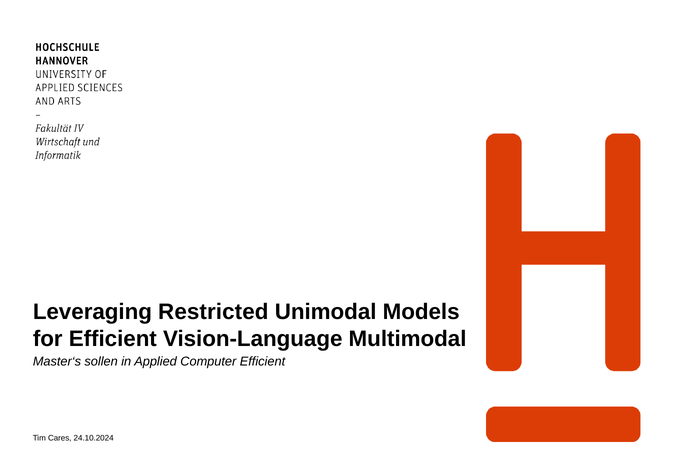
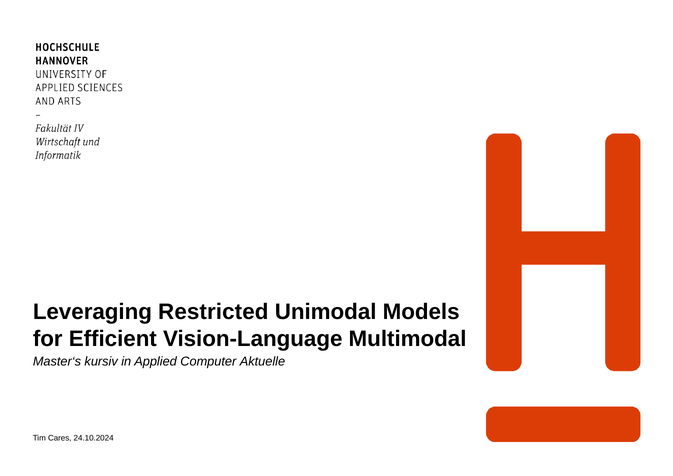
sollen: sollen -> kursiv (101, 361)
Computer Efficient: Efficient -> Aktuelle (262, 361)
